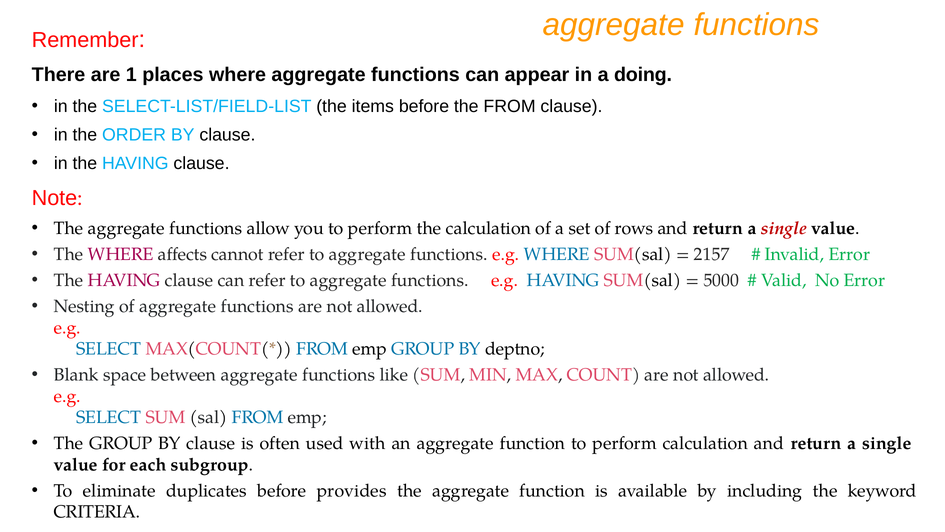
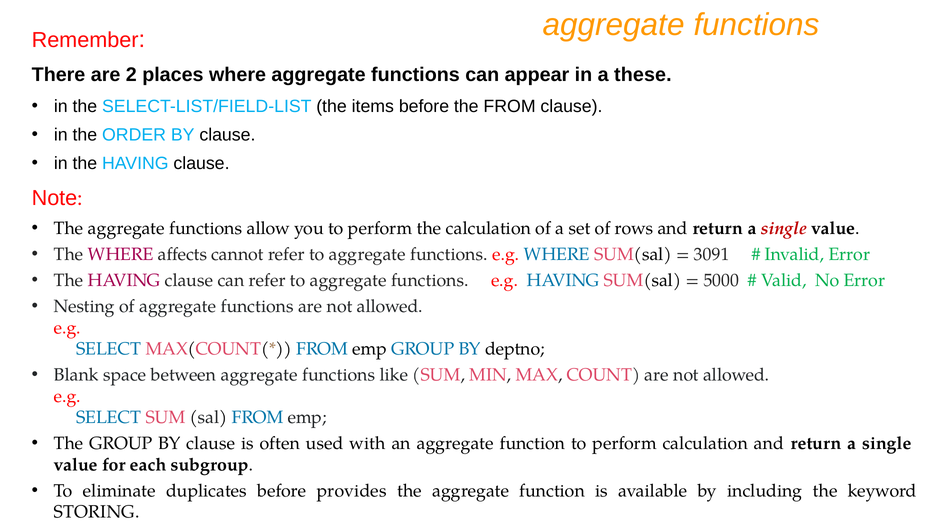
1: 1 -> 2 (131, 75)
doing: doing -> these (643, 75)
2157: 2157 -> 3091 (712, 254)
CRITERIA: CRITERIA -> STORING (97, 512)
